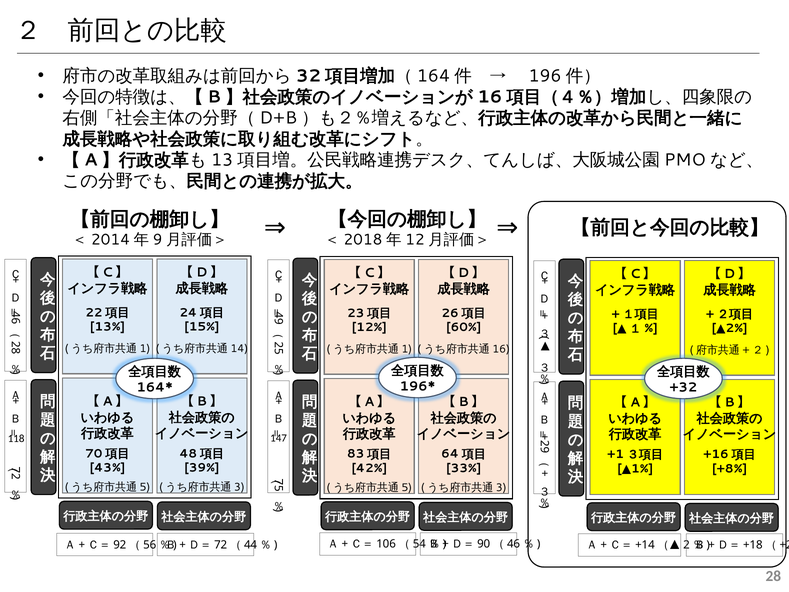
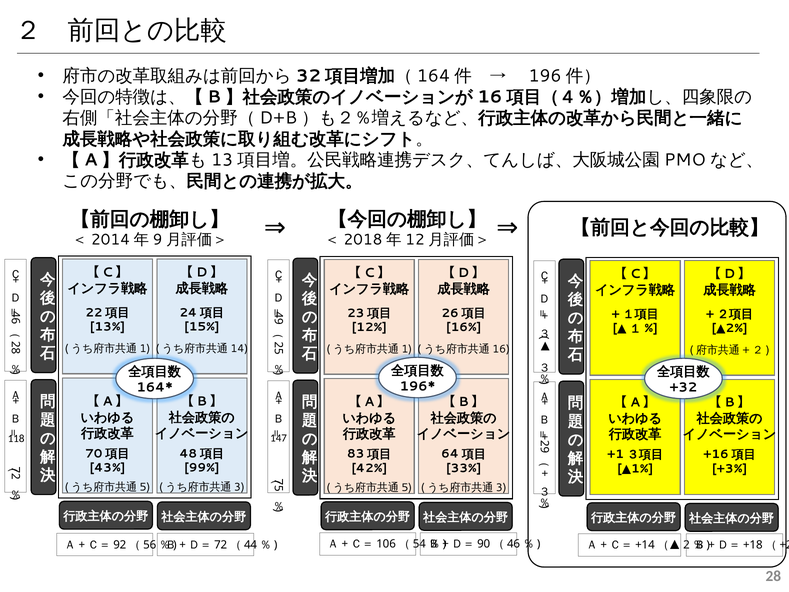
60%: 60% -> 16% (464, 327)
39%: 39% -> 99% (202, 468)
+8%: +8% -> +3% (730, 469)
